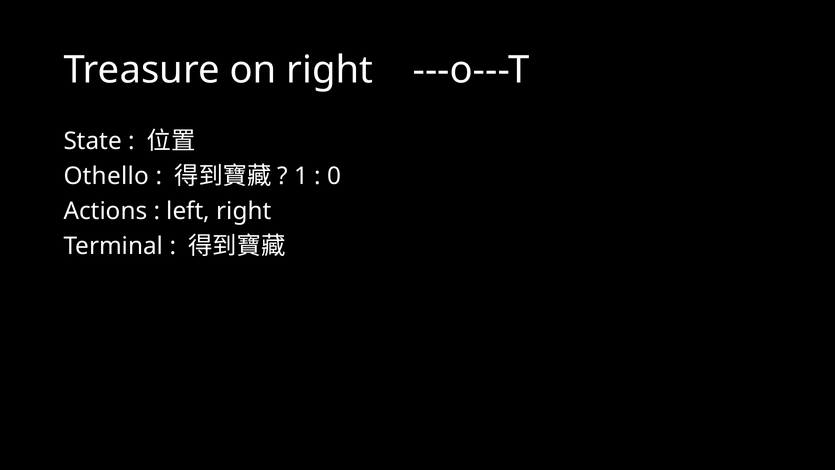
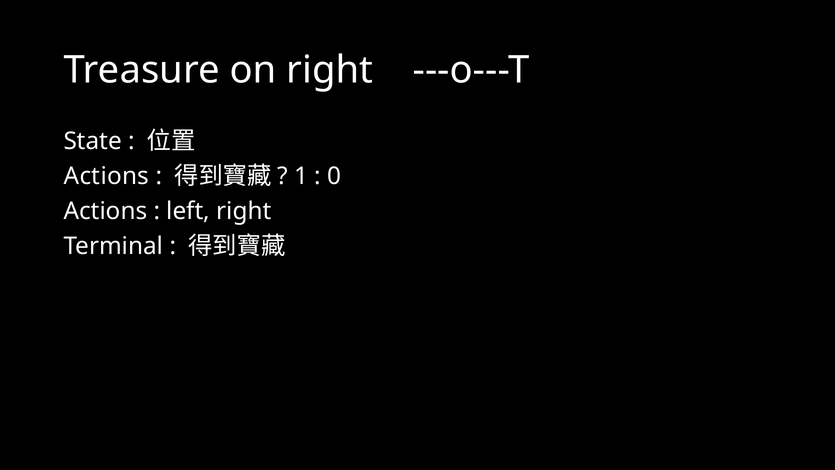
Othello: Othello -> Actions (106, 176)
